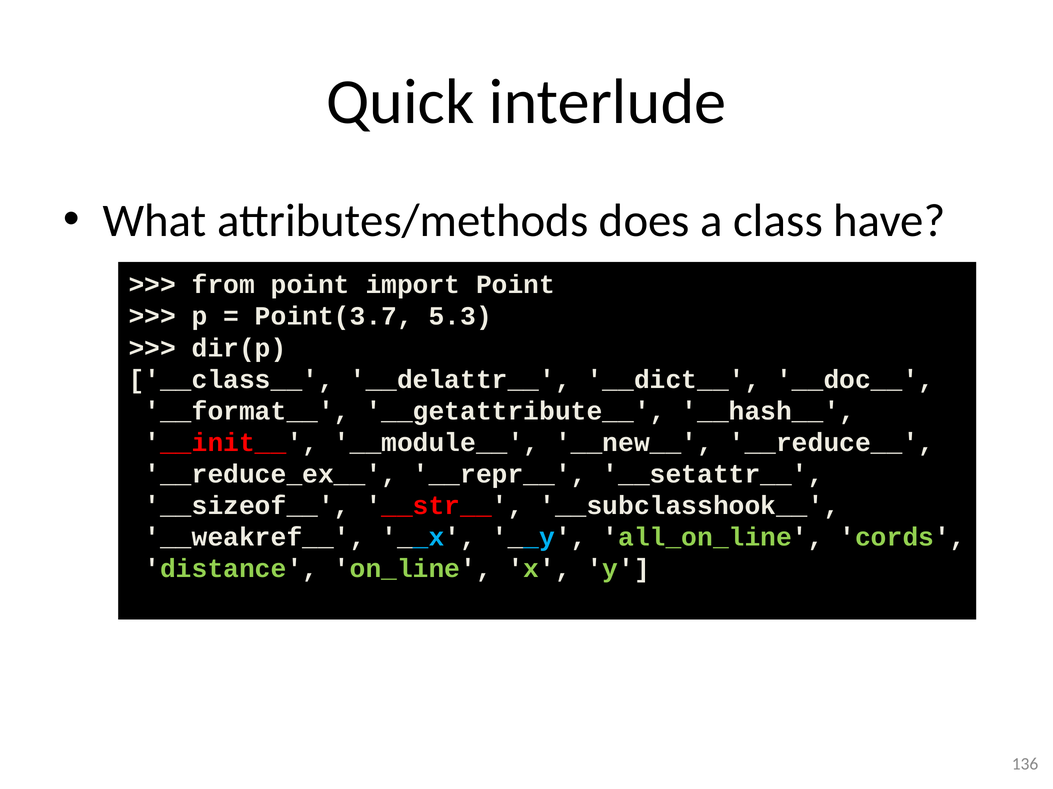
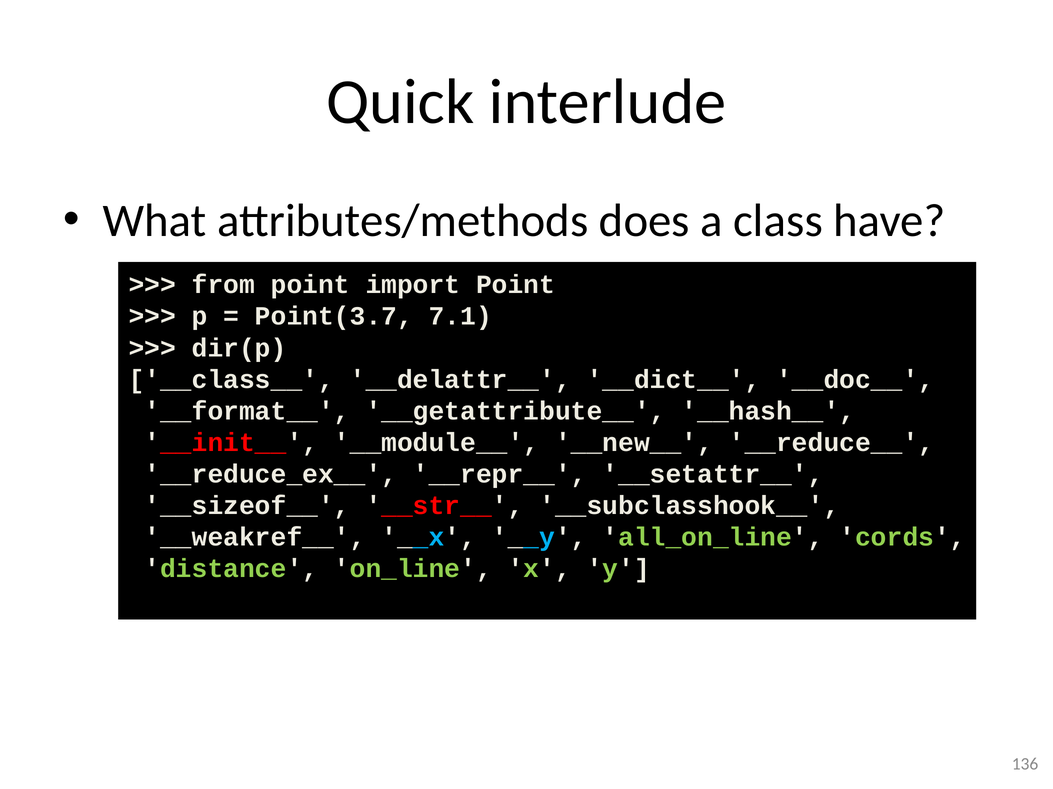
5.3: 5.3 -> 7.1 (460, 317)
